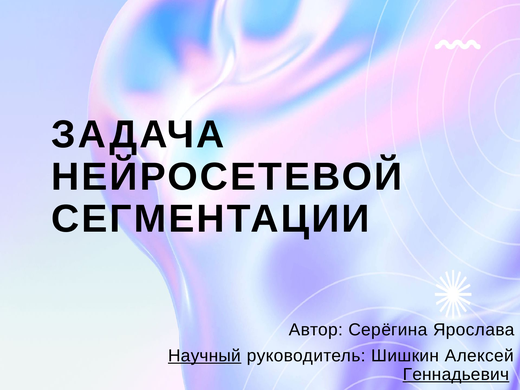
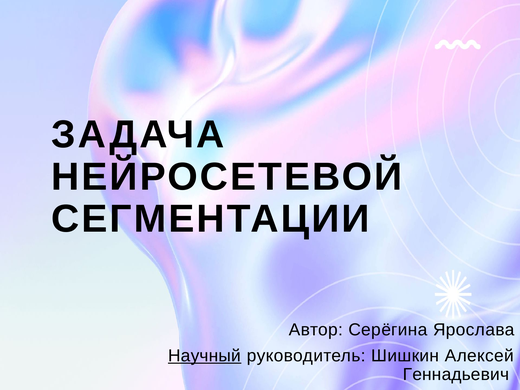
Геннадьевич underline: present -> none (456, 374)
